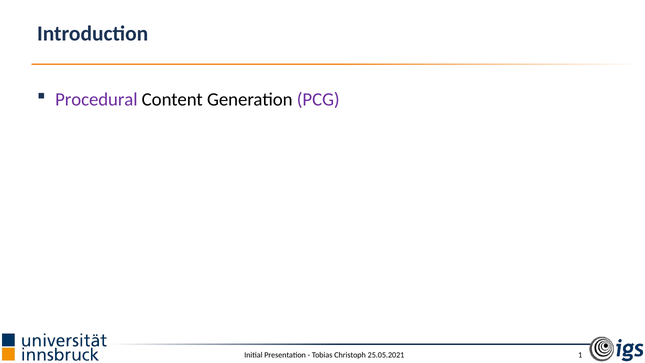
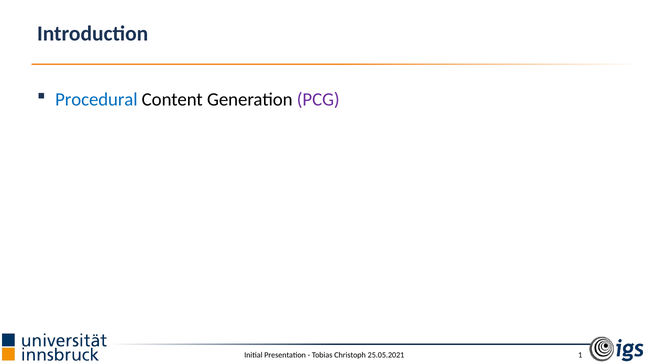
Procedural colour: purple -> blue (96, 100)
